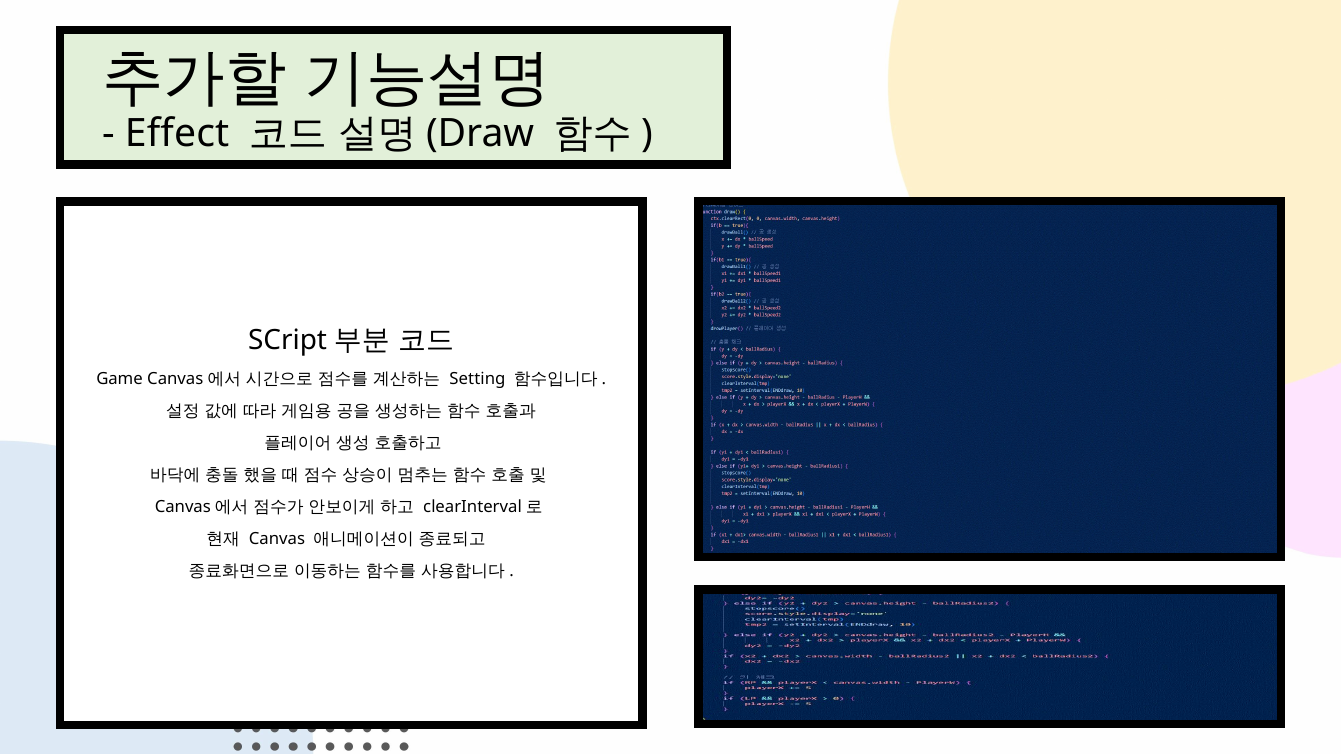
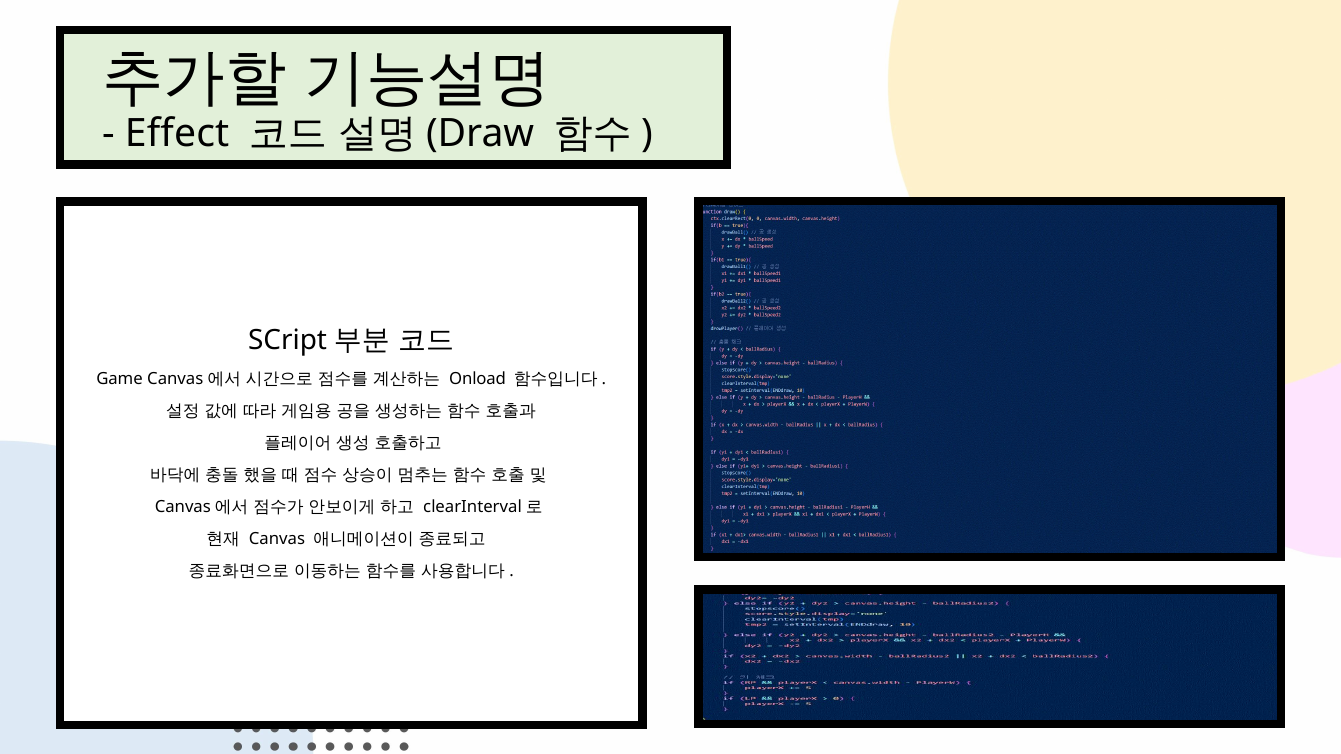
Setting: Setting -> Onload (478, 379)
